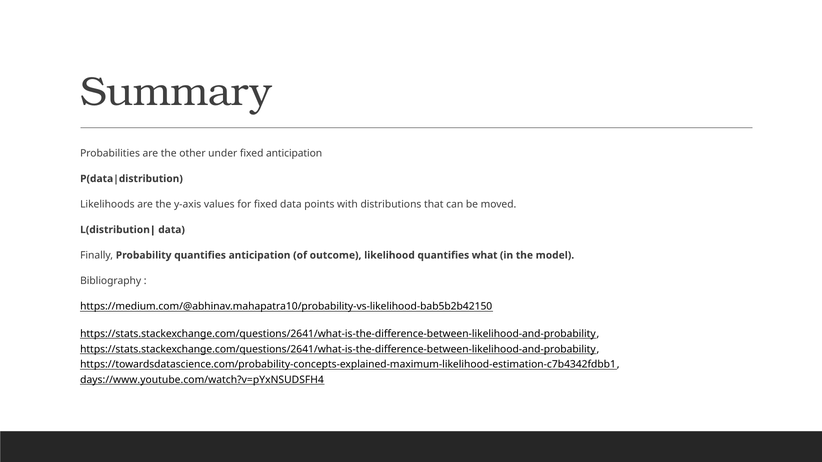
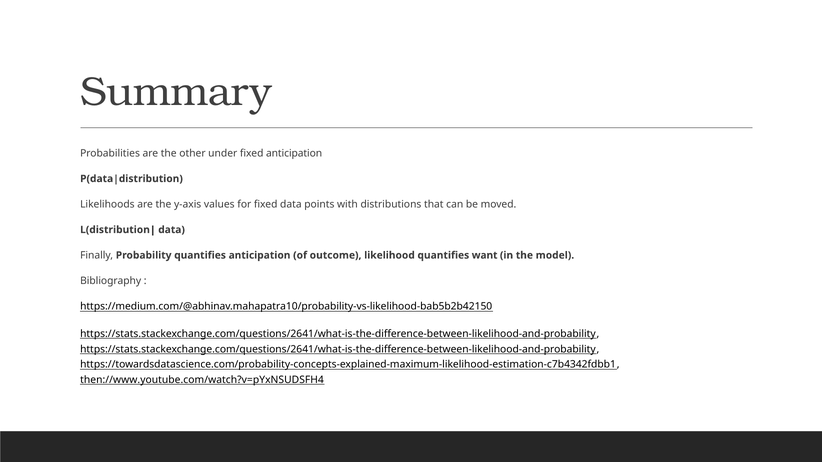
what: what -> want (485, 255)
days://www.youtube.com/watch?v=pYxNSUDSFH4: days://www.youtube.com/watch?v=pYxNSUDSFH4 -> then://www.youtube.com/watch?v=pYxNSUDSFH4 (202, 380)
